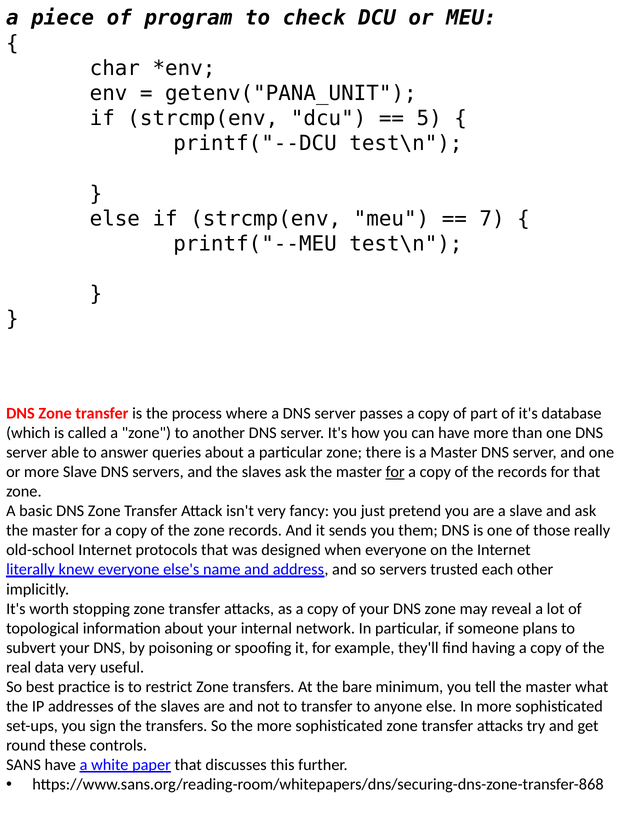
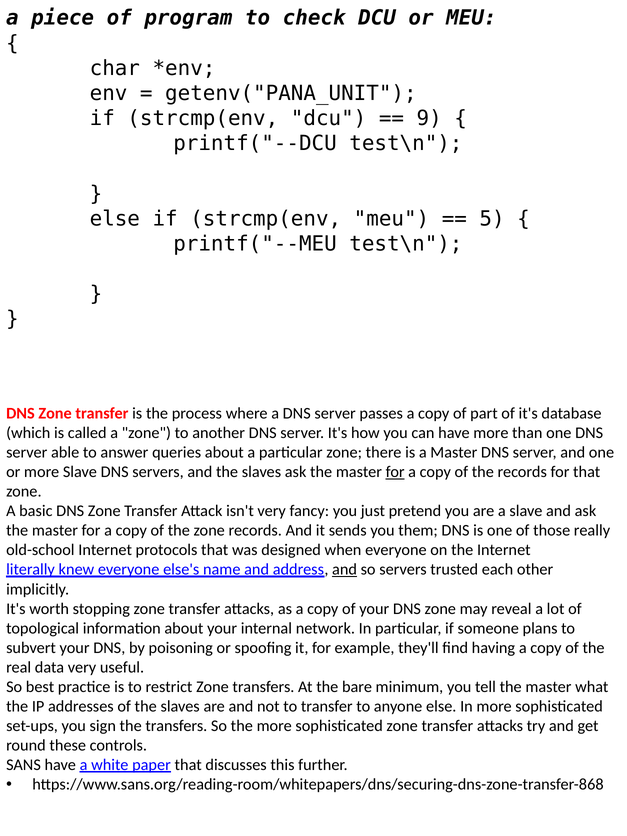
5: 5 -> 9 (429, 118)
7: 7 -> 5 (492, 219)
and underline: none -> present (345, 569)
